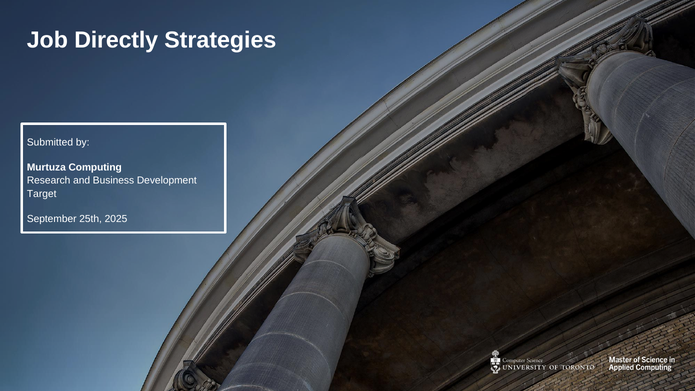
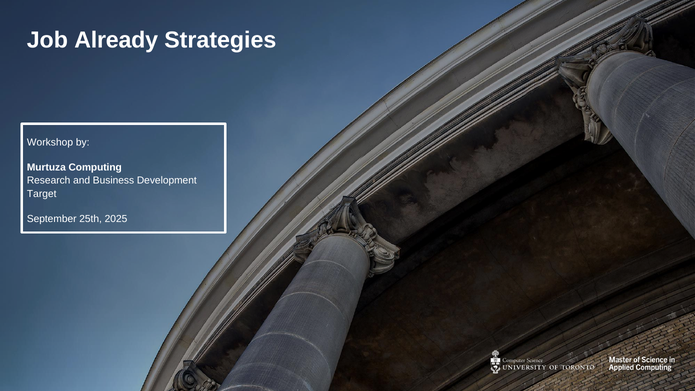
Directly: Directly -> Already (116, 40)
Submitted: Submitted -> Workshop (50, 142)
